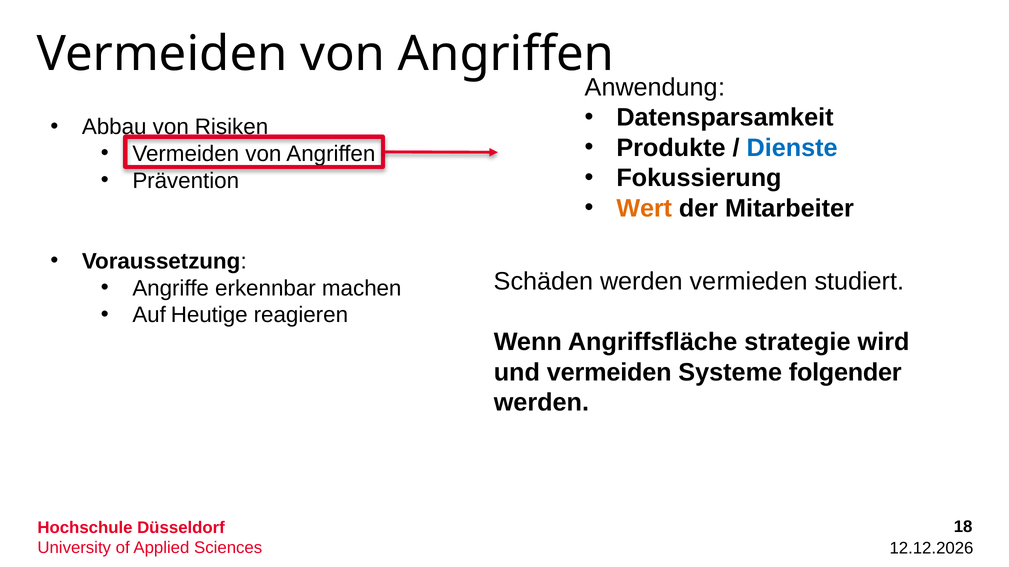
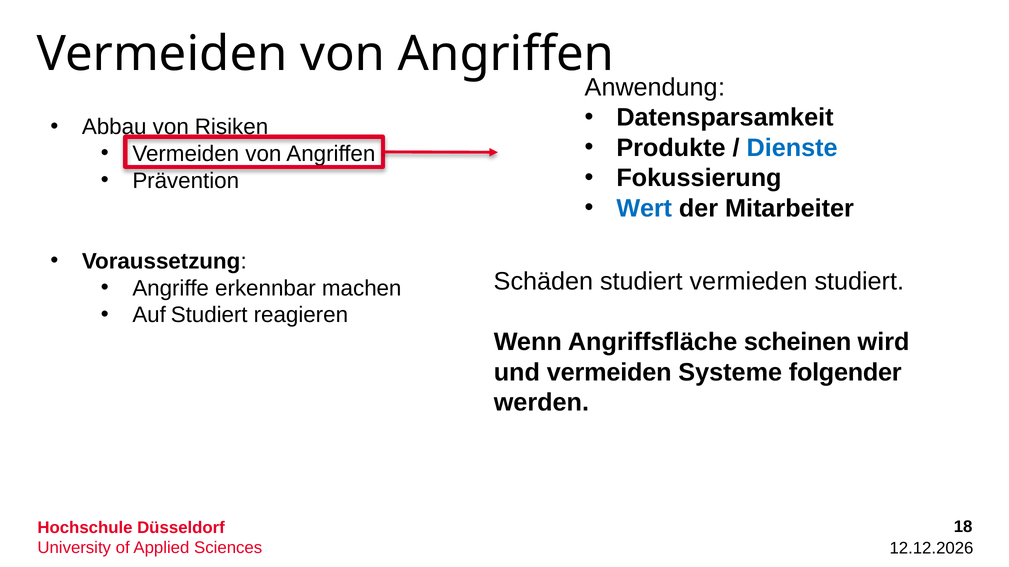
Wert colour: orange -> blue (644, 209)
Schäden werden: werden -> studiert (642, 282)
Auf Heutige: Heutige -> Studiert (209, 315)
strategie: strategie -> scheinen (798, 342)
